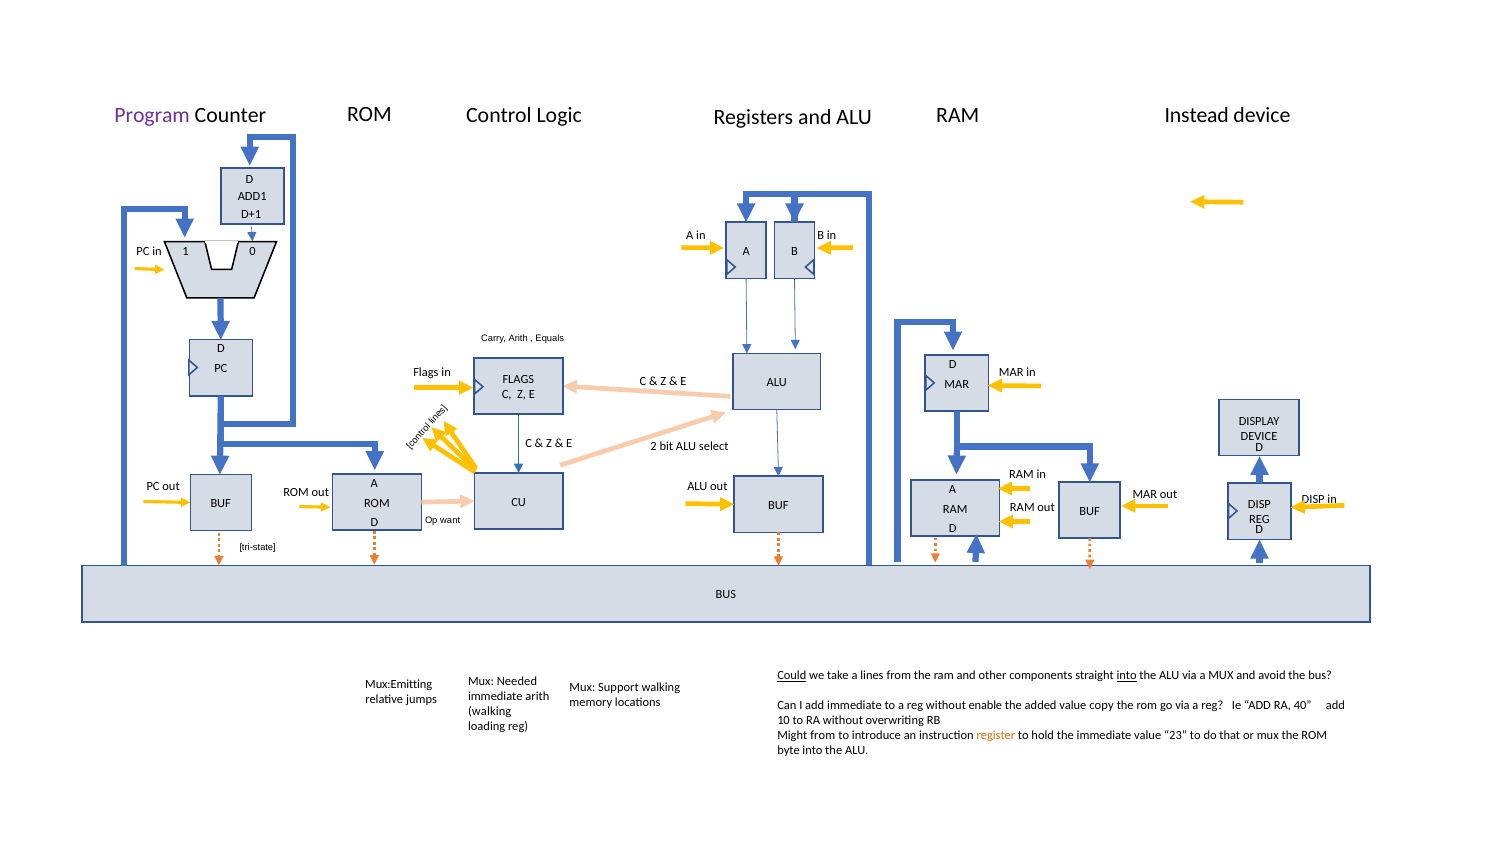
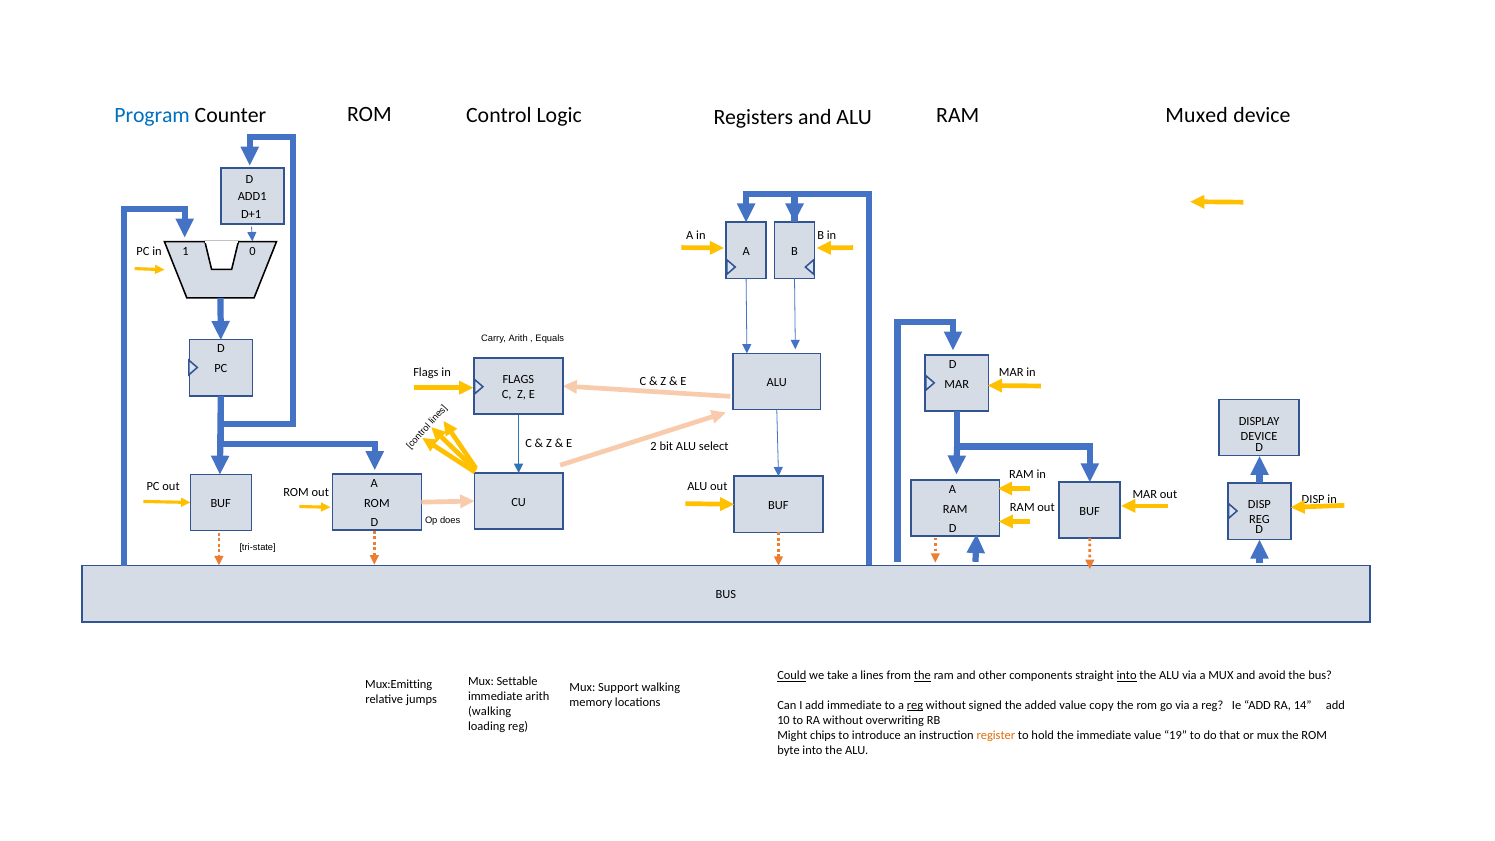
Instead: Instead -> Muxed (1197, 115)
Program colour: purple -> blue (152, 115)
want: want -> does (450, 520)
the underline: none -> present (922, 675)
Needed: Needed -> Settable (517, 681)
reg underline: none -> present (915, 705)
enable: enable -> signed (985, 705)
40: 40 -> 14 (1303, 705)
Might from: from -> chips (823, 735)
23: 23 -> 19 (1176, 735)
